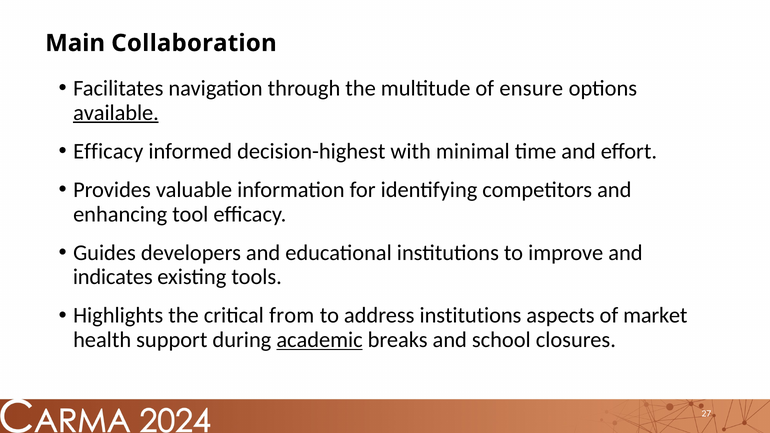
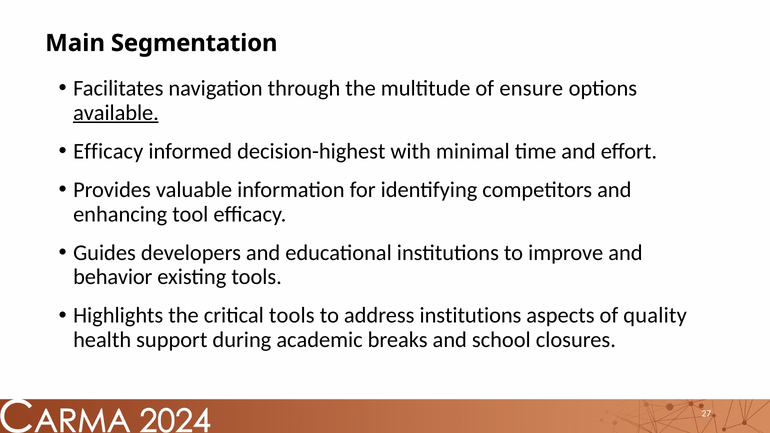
Collaboration: Collaboration -> Segmentation (194, 43)
indicates: indicates -> behavior (113, 277)
critical from: from -> tools (292, 316)
market: market -> quality (655, 316)
academic underline: present -> none (320, 340)
